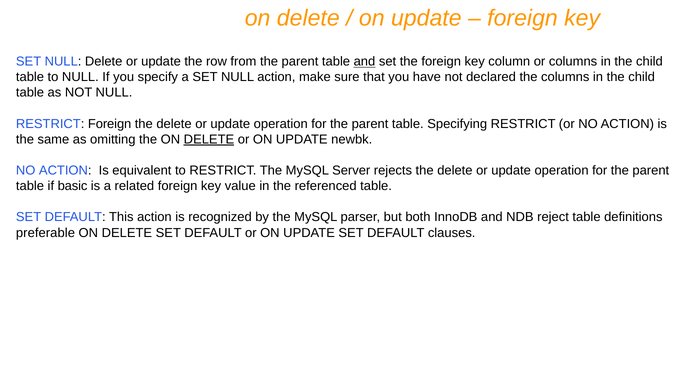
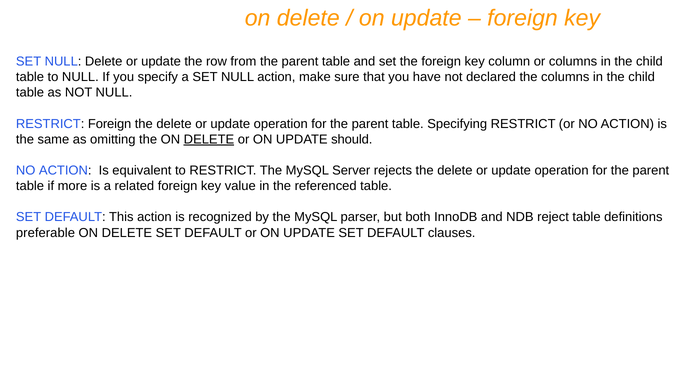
and underline: present -> none (364, 62)
newbk: newbk -> should (352, 139)
basic: basic -> more (72, 186)
